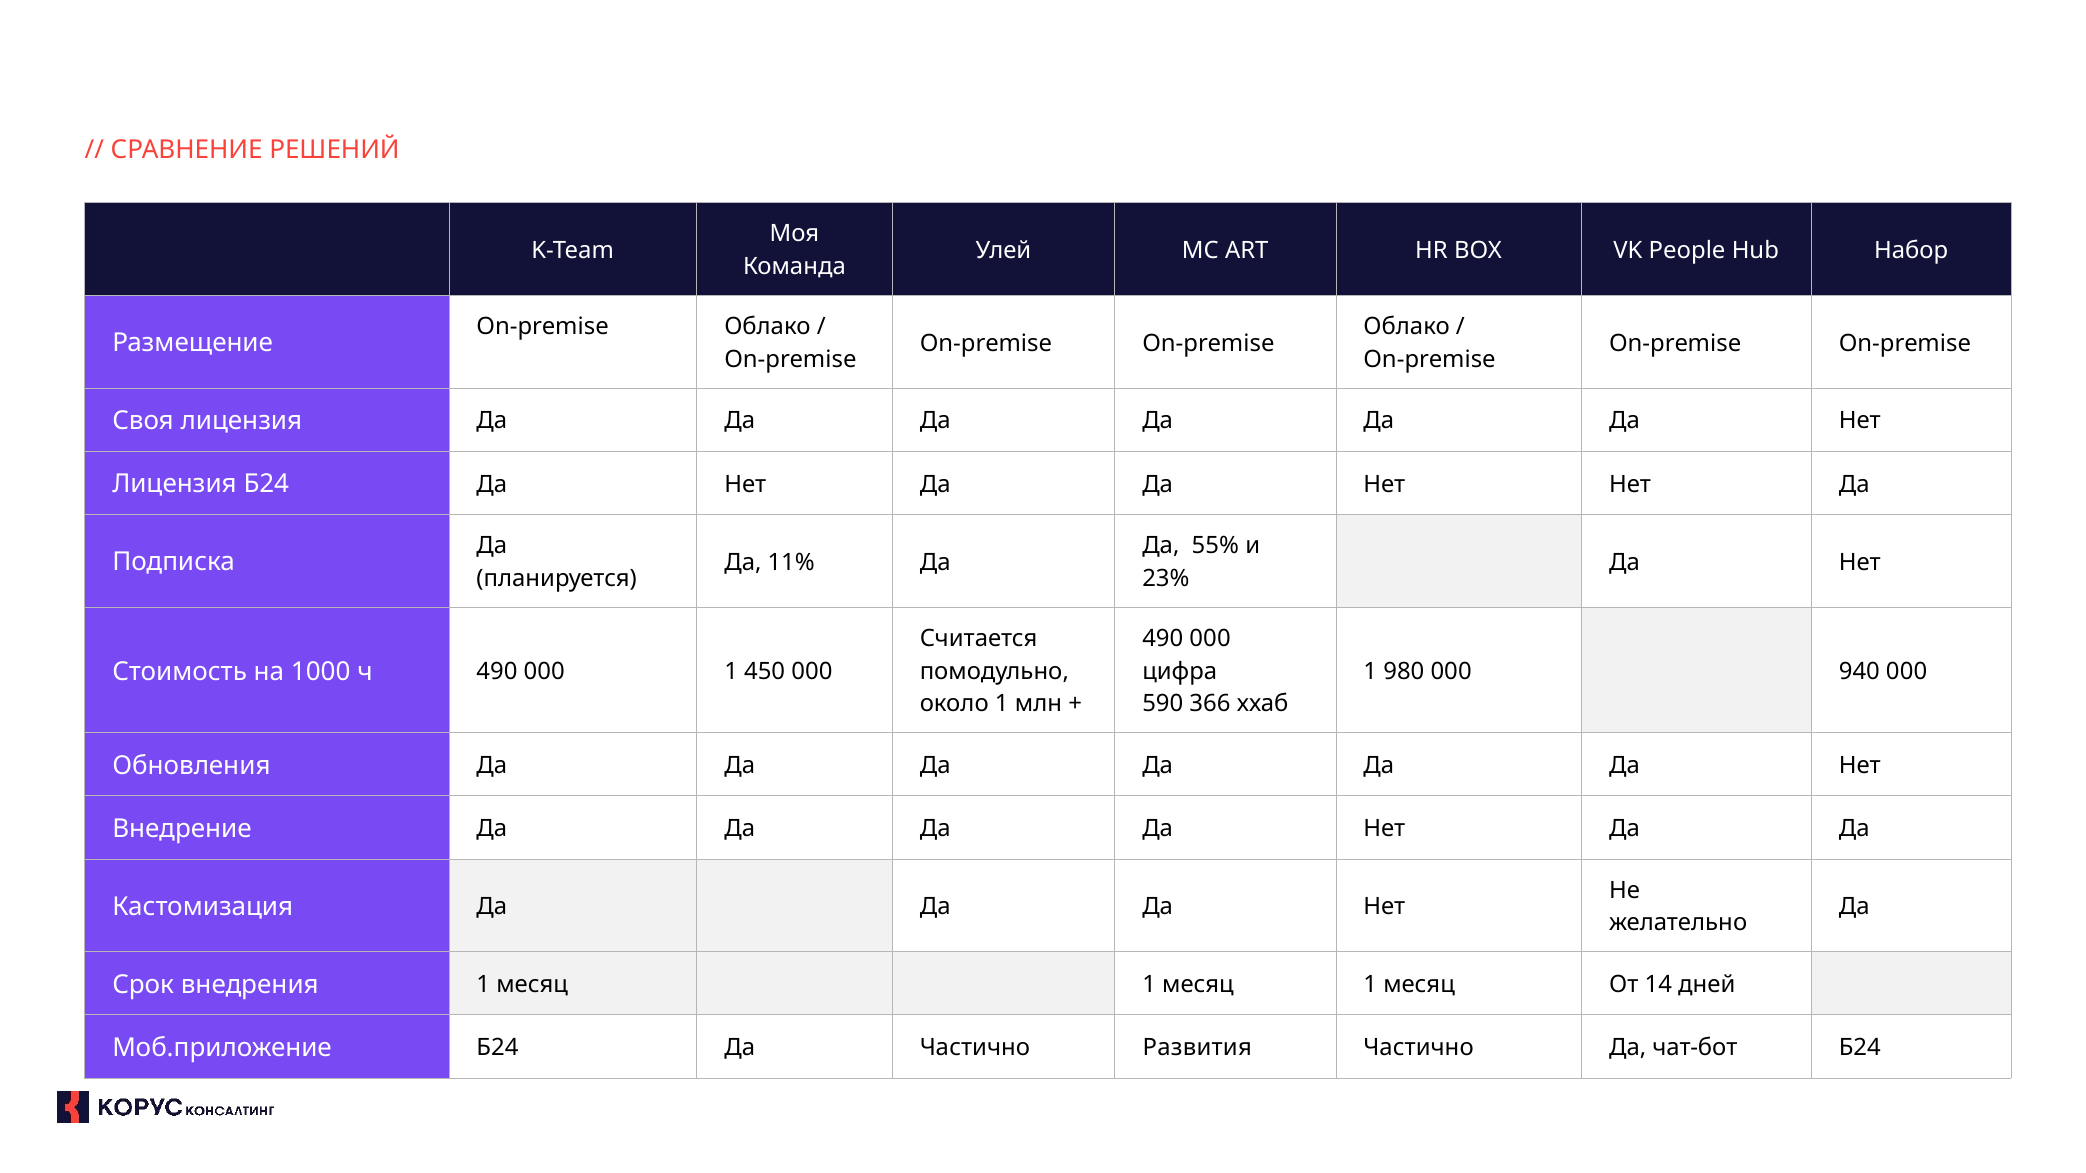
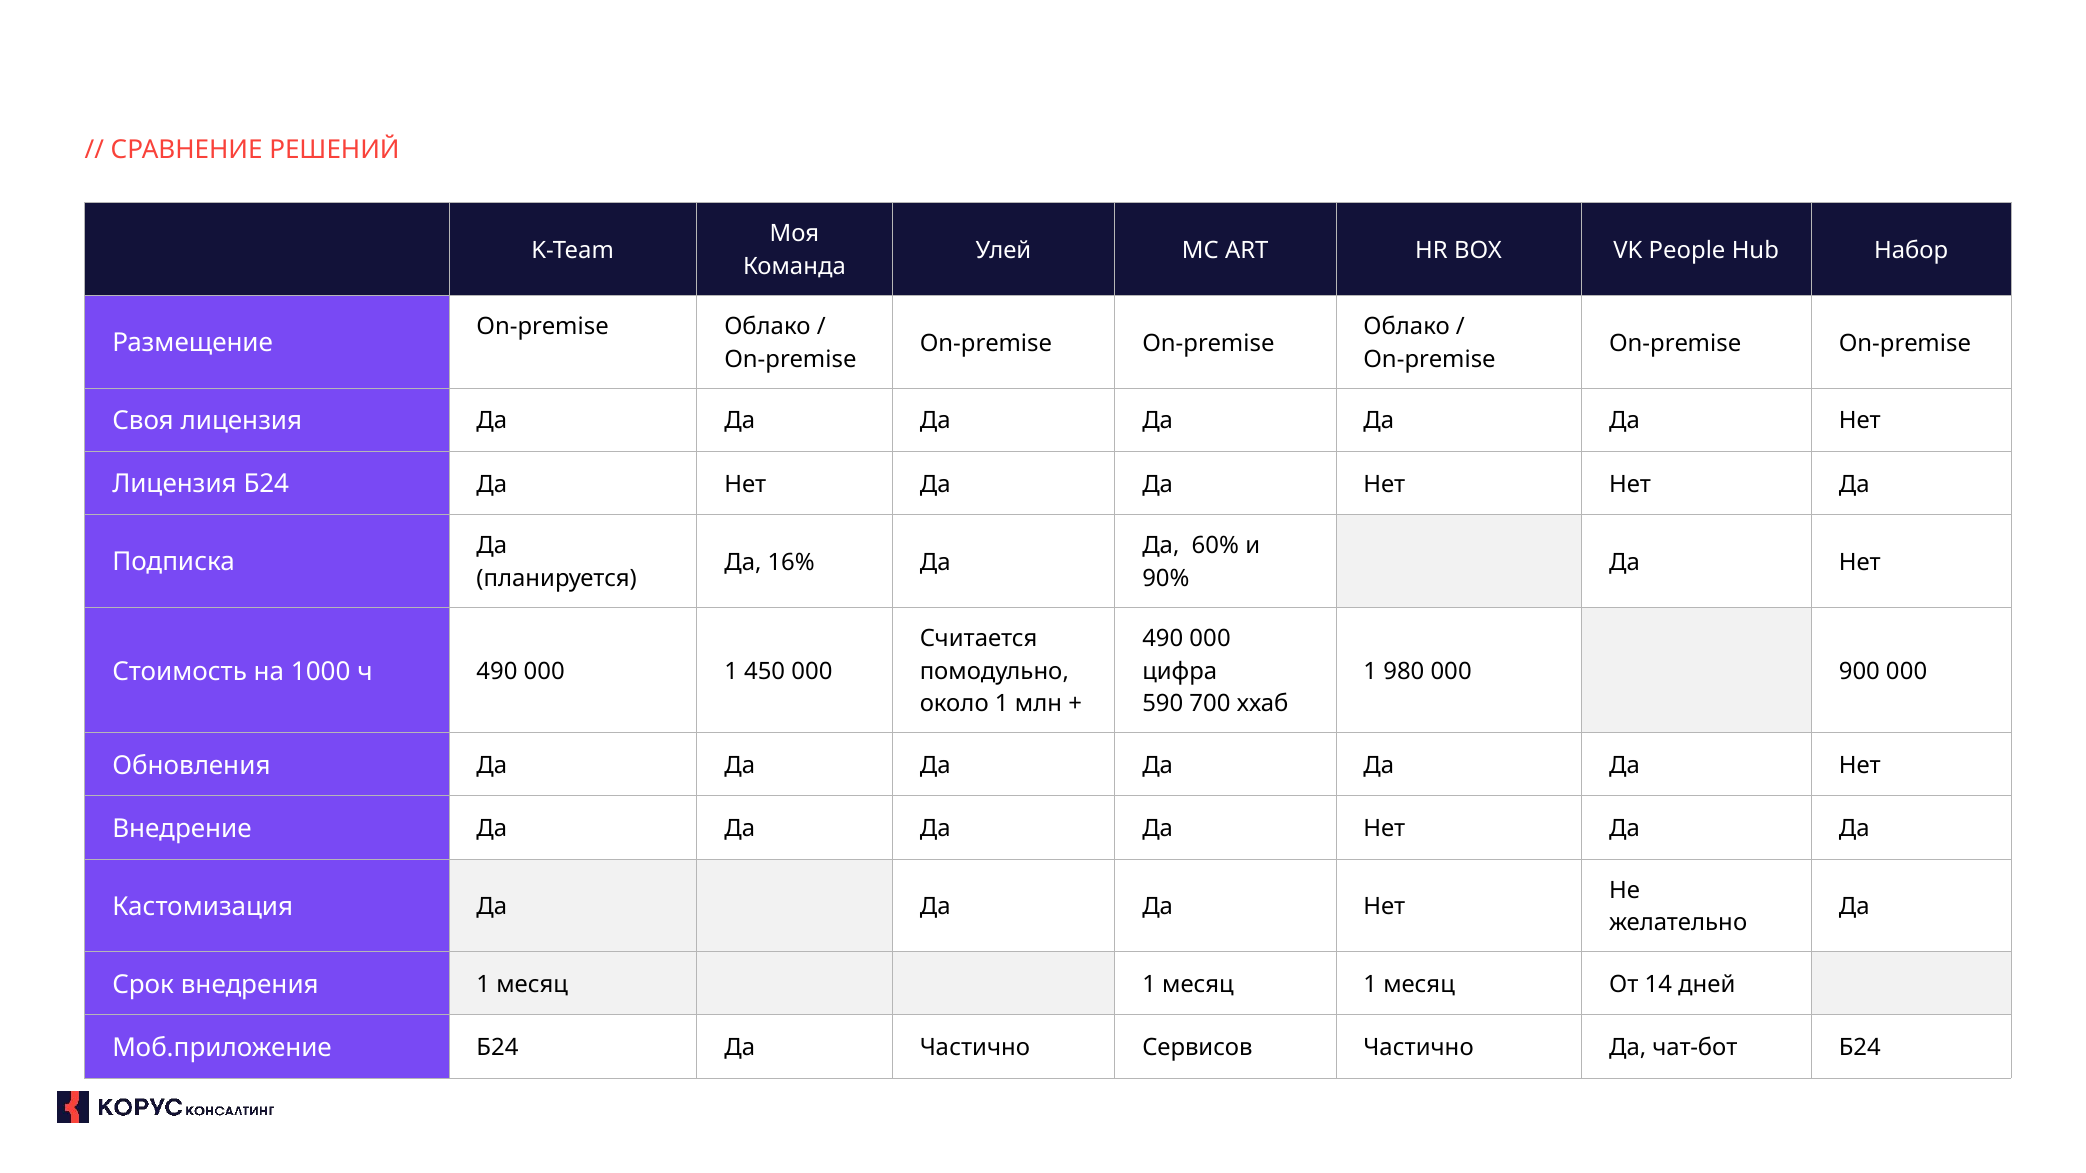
55%: 55% -> 60% (1215, 546)
11%: 11% -> 16% (791, 562)
23%: 23% -> 90% (1166, 579)
940: 940 -> 900 (1859, 671)
366: 366 -> 700 (1210, 704)
Развития: Развития -> Сервисов (1197, 1048)
